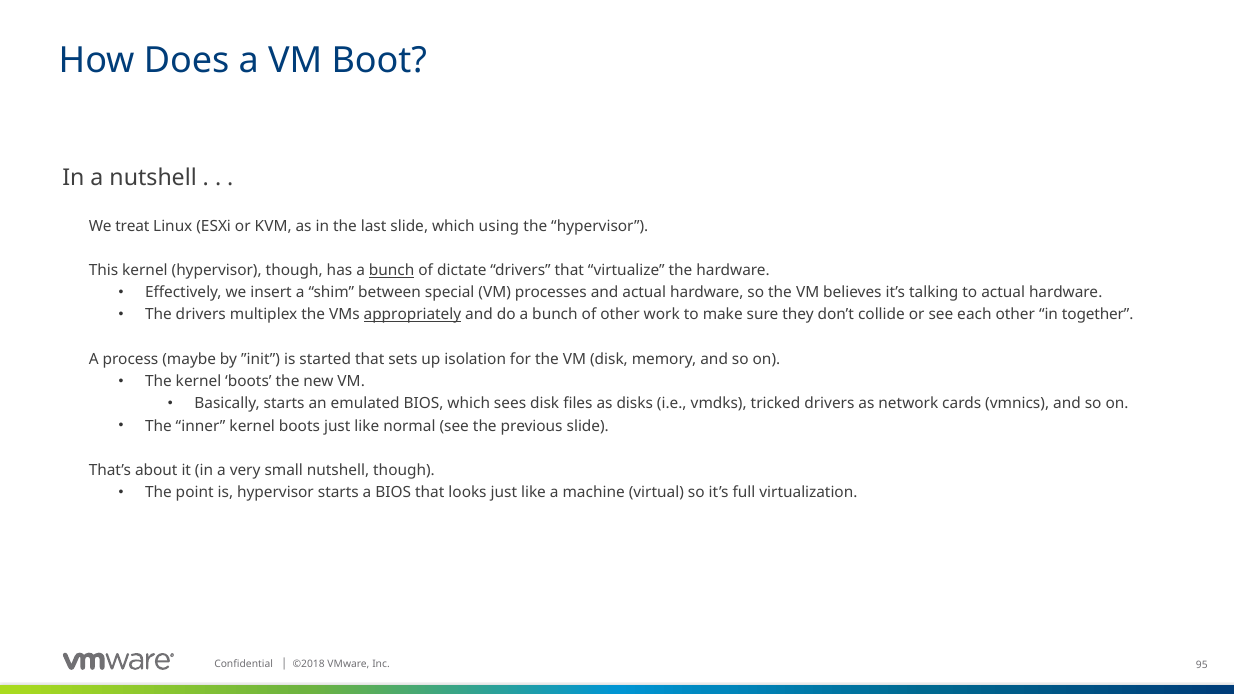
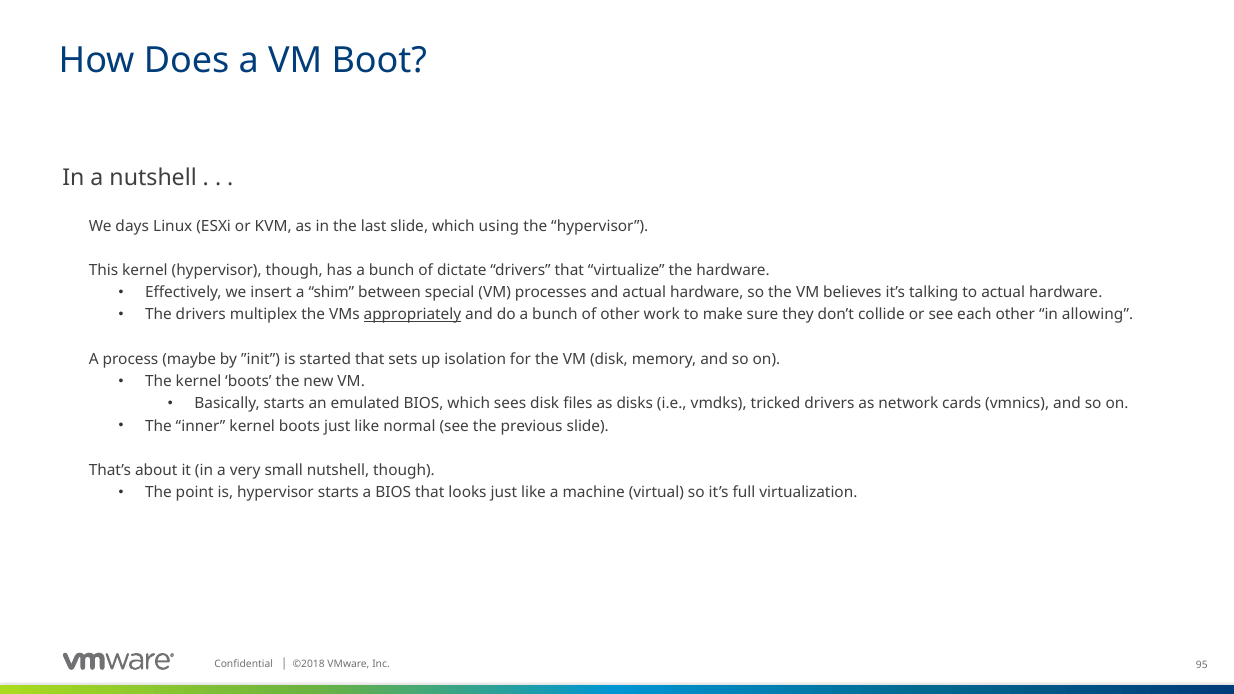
treat: treat -> days (132, 226)
bunch underline: present -> none (392, 271)
together: together -> allowing (1098, 315)
